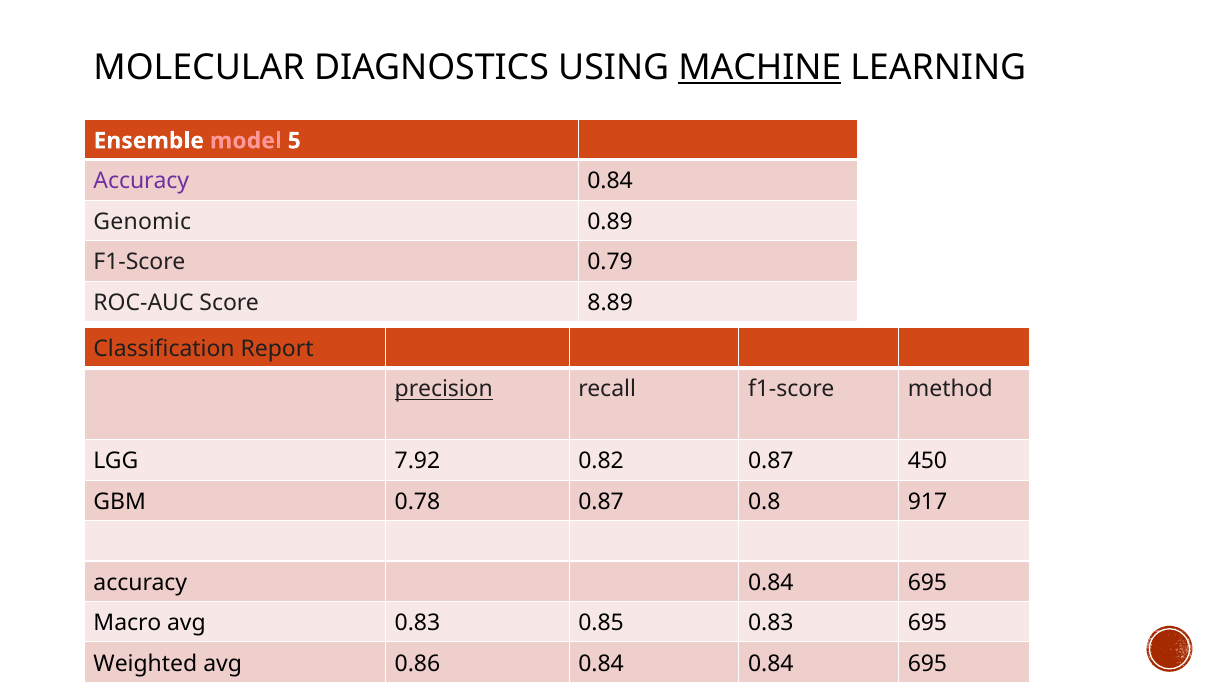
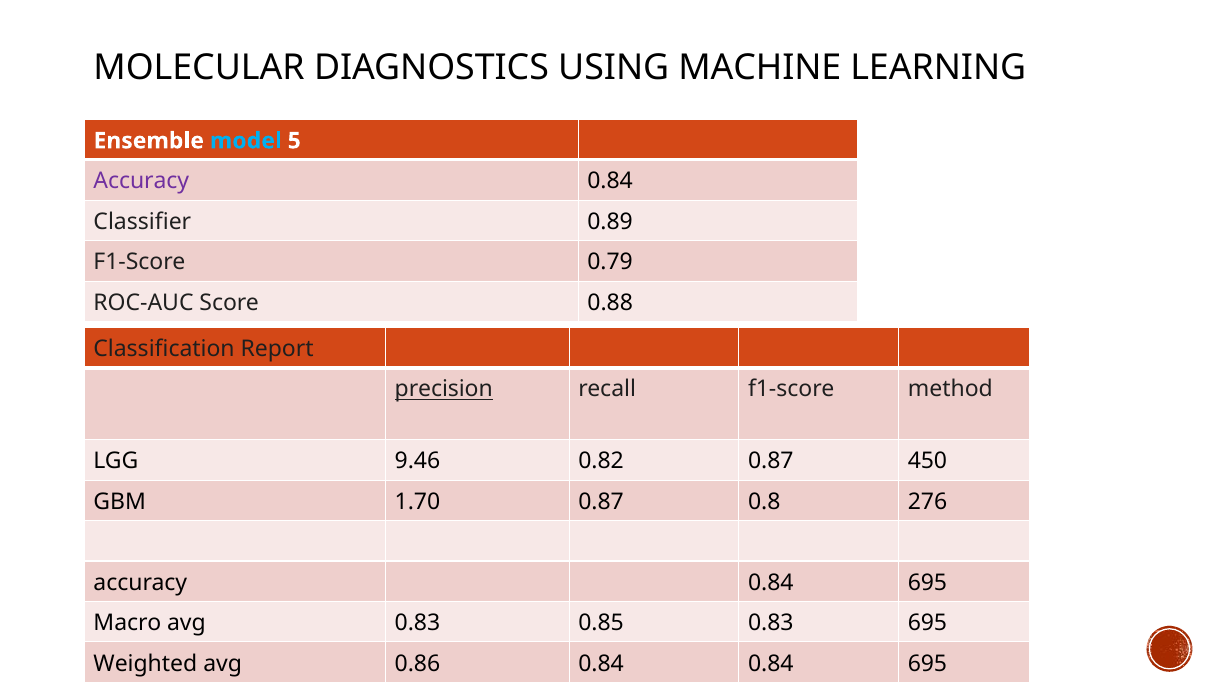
MACHINE underline: present -> none (760, 68)
model colour: pink -> light blue (246, 141)
Genomic: Genomic -> Classifier (142, 222)
8.89: 8.89 -> 0.88 (610, 303)
7.92: 7.92 -> 9.46 (417, 461)
0.78: 0.78 -> 1.70 (417, 502)
917: 917 -> 276 (927, 502)
